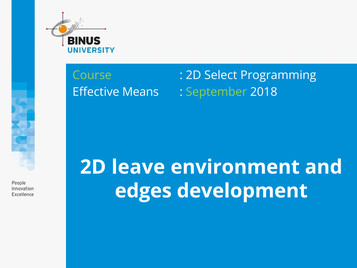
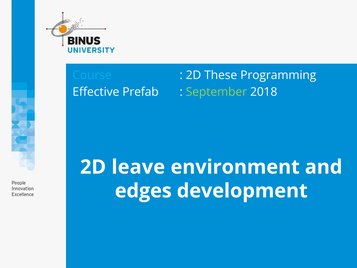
Course colour: light green -> light blue (92, 75)
Select: Select -> These (221, 75)
Means: Means -> Prefab (140, 92)
